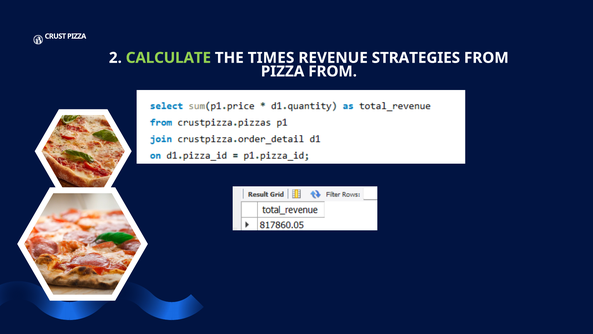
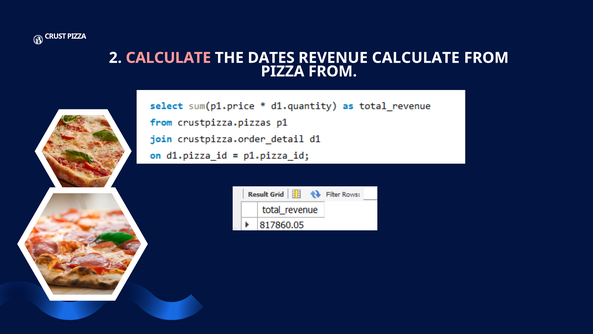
CALCULATE colour: light green -> pink (168, 58)
TIMES: TIMES -> DATES (271, 58)
REVENUE STRATEGIES: STRATEGIES -> CALCULATE (416, 58)
